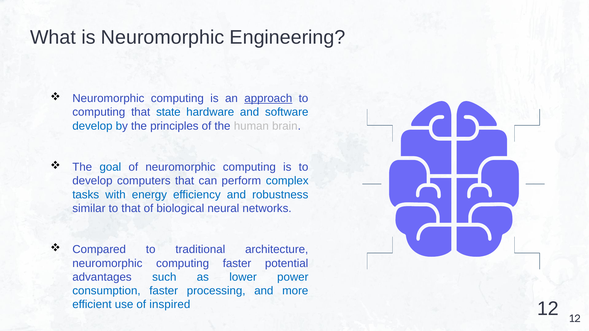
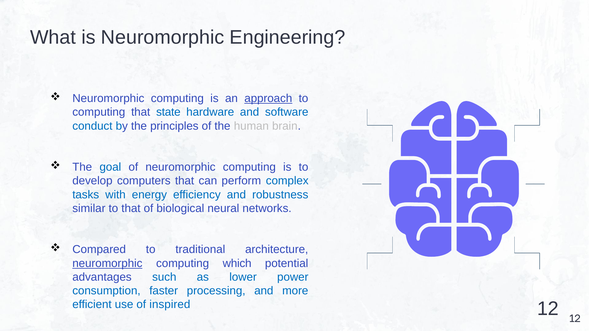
develop: develop -> conduct (92, 126)
neuromorphic underline: none -> present (107, 264)
computing faster: faster -> which (237, 264)
